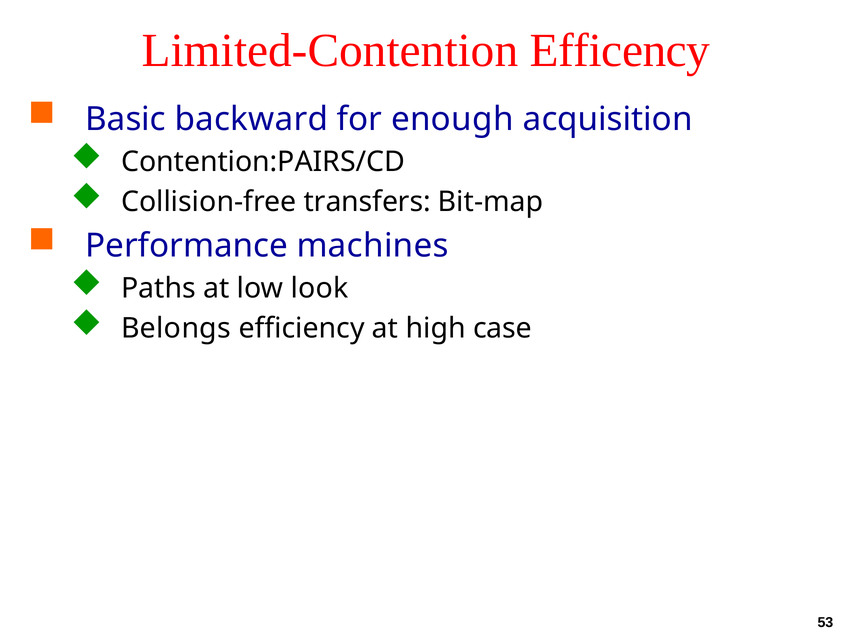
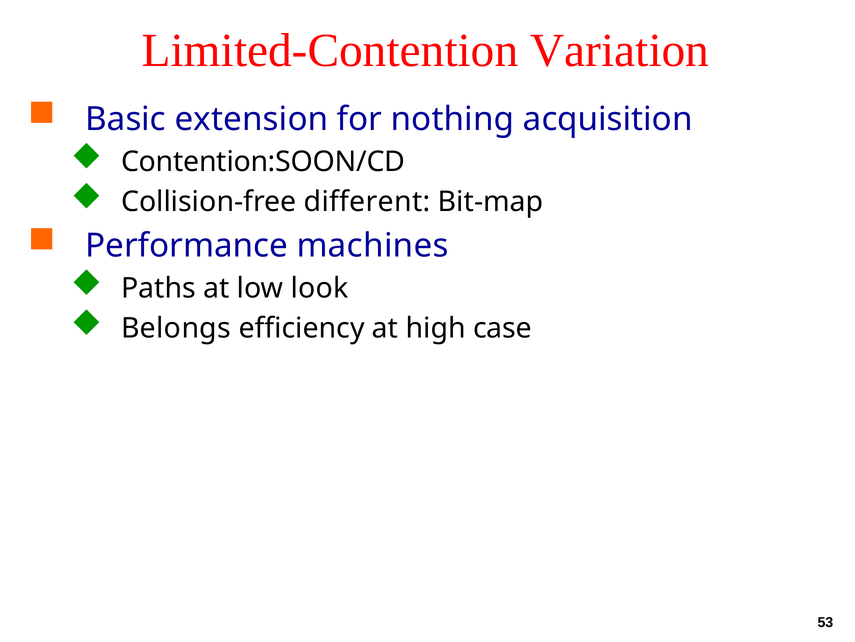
Efficency: Efficency -> Variation (620, 51)
backward: backward -> extension (251, 119)
enough: enough -> nothing (452, 119)
Contention:PAIRS/CD: Contention:PAIRS/CD -> Contention:SOON/CD (263, 161)
transfers: transfers -> different (367, 201)
